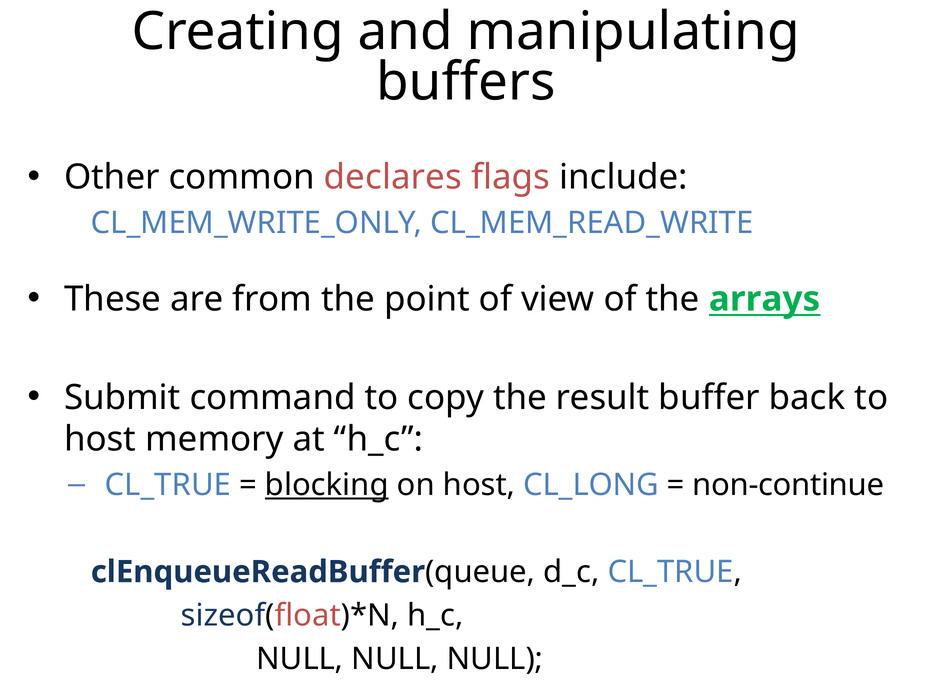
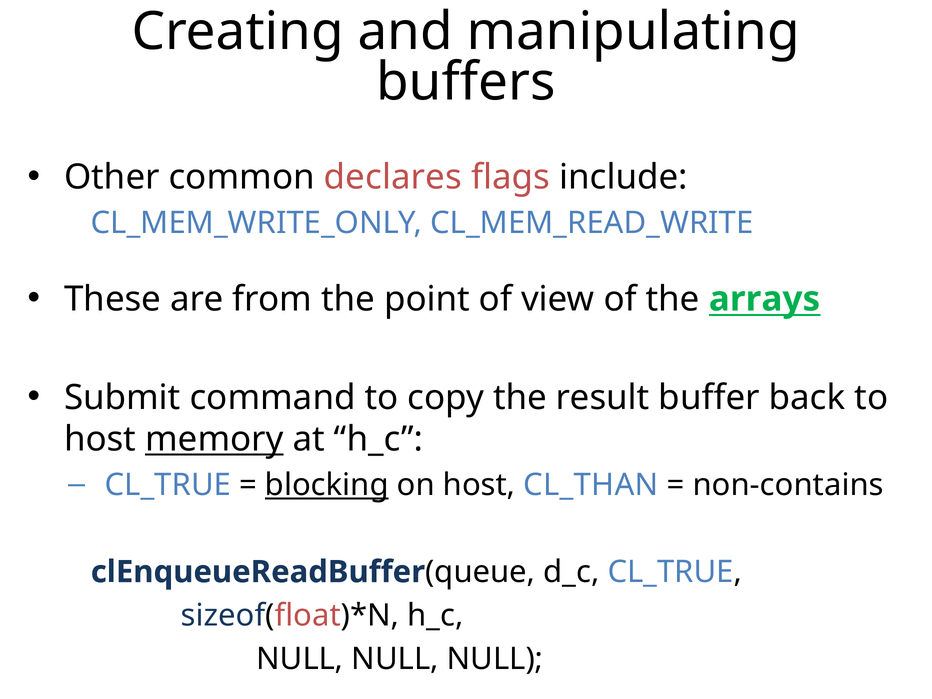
memory underline: none -> present (214, 439)
CL_LONG: CL_LONG -> CL_THAN (591, 485)
non-continue: non-continue -> non-contains (788, 485)
